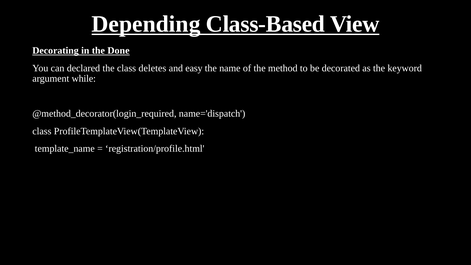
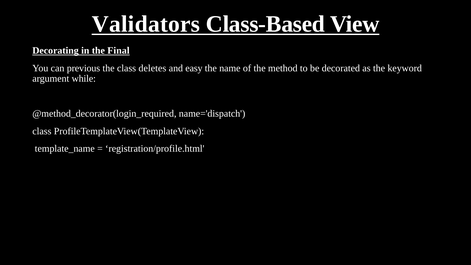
Depending: Depending -> Validators (146, 24)
Done: Done -> Final (118, 51)
declared: declared -> previous (83, 68)
